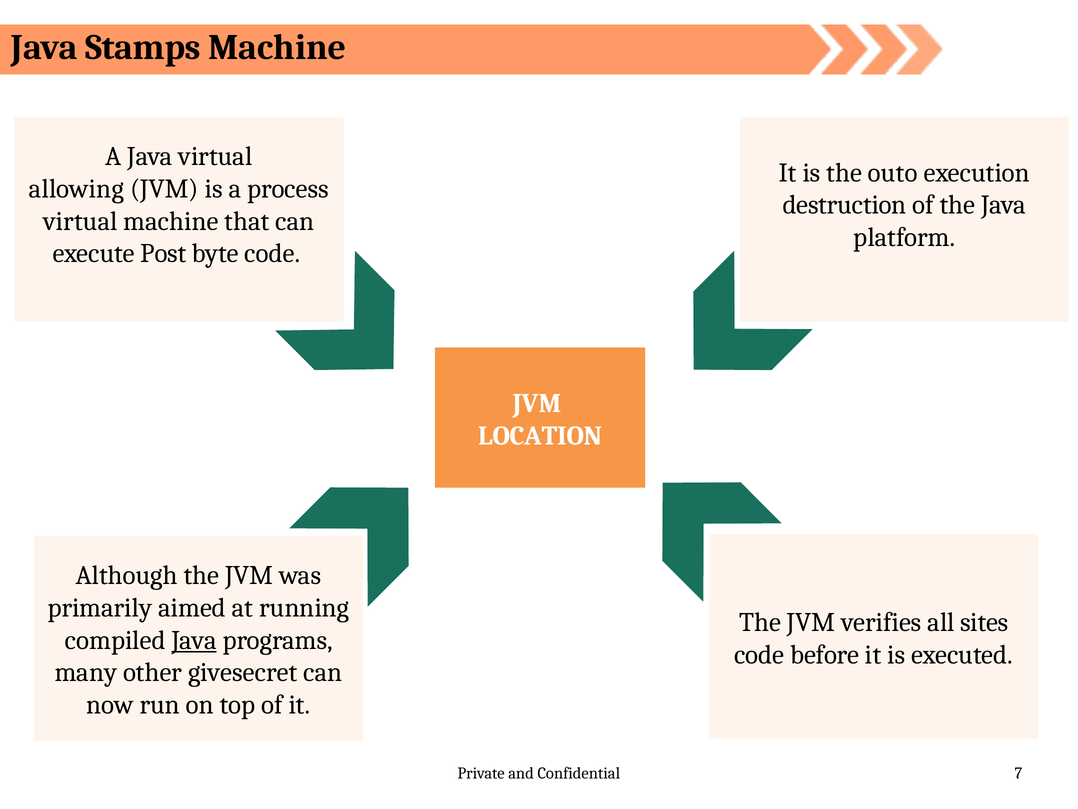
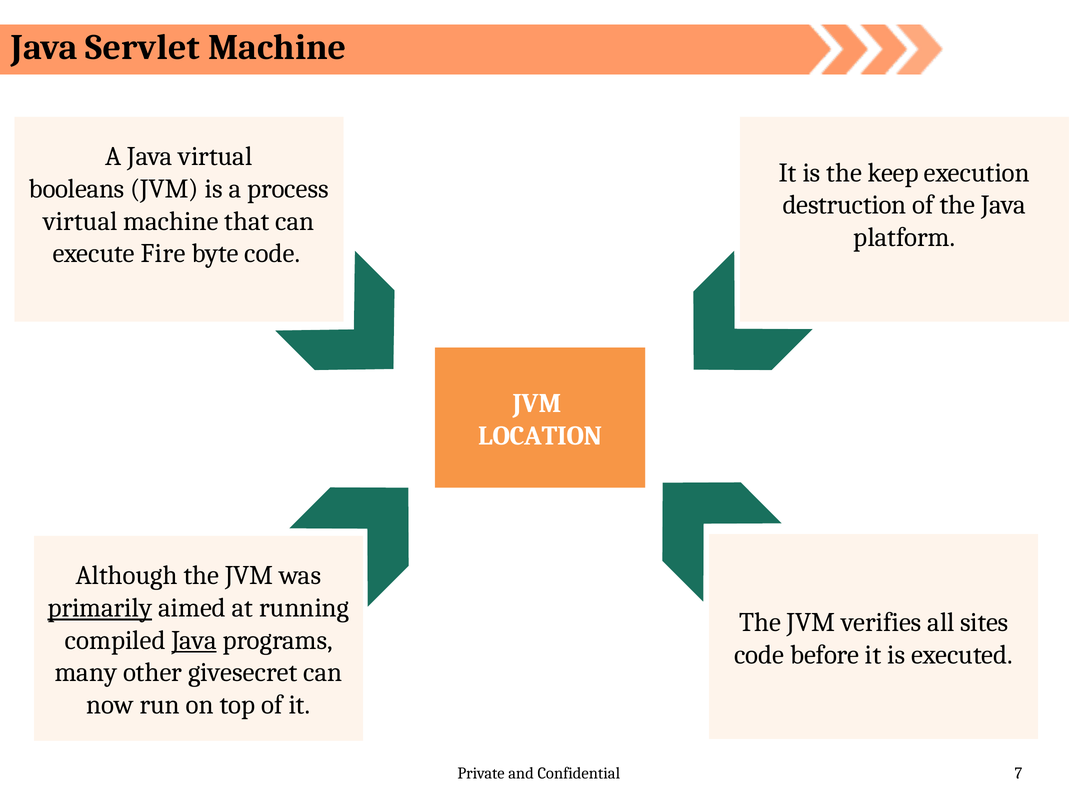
Stamps: Stamps -> Servlet (143, 47)
outo: outo -> keep (893, 173)
allowing: allowing -> booleans (77, 189)
Post: Post -> Fire (163, 253)
primarily underline: none -> present (100, 607)
